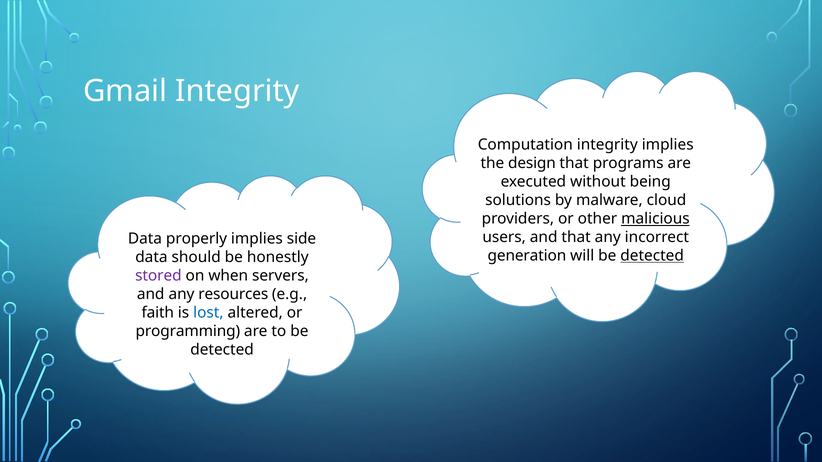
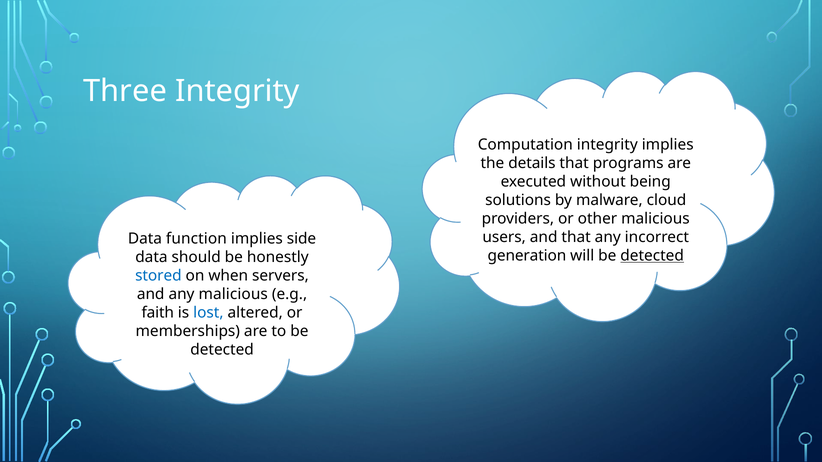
Gmail: Gmail -> Three (125, 91)
design: design -> details (532, 163)
malicious underline: present -> none (655, 219)
properly: properly -> function (196, 239)
stored colour: purple -> blue (158, 276)
any resources: resources -> malicious (233, 294)
programming: programming -> memberships (188, 331)
